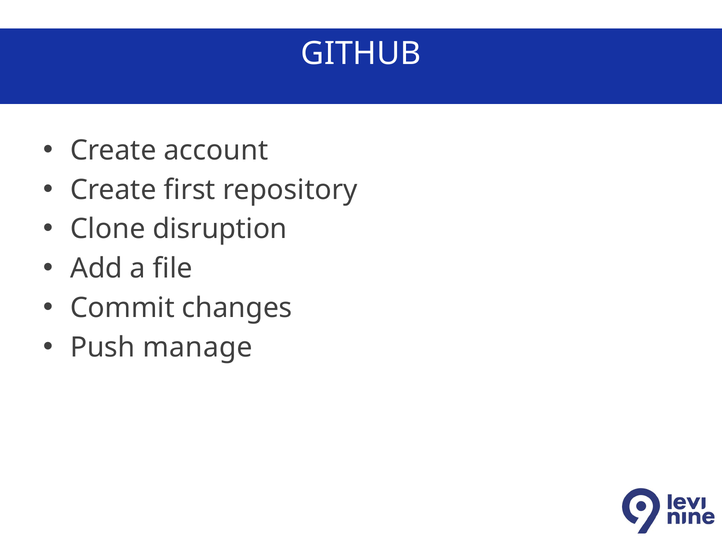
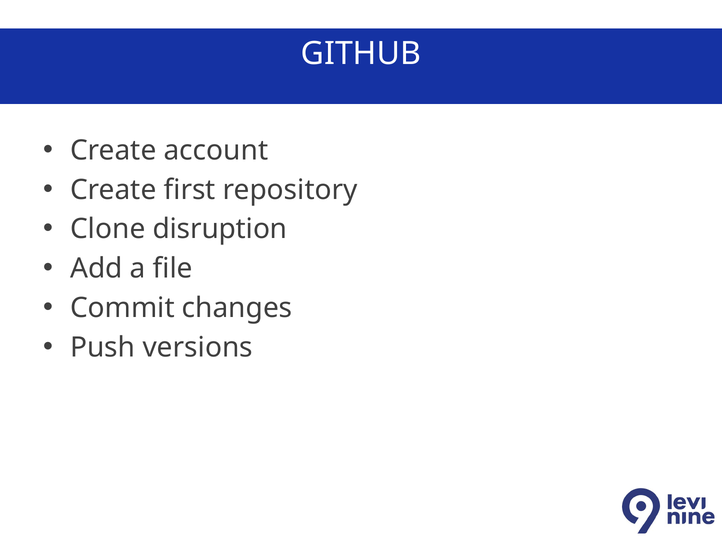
manage: manage -> versions (198, 347)
